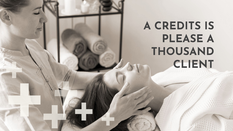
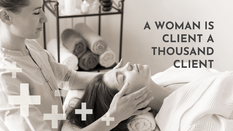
CREDITS: CREDITS -> WOMAN (178, 26)
PLEASE: PLEASE -> CLIENT (182, 39)
